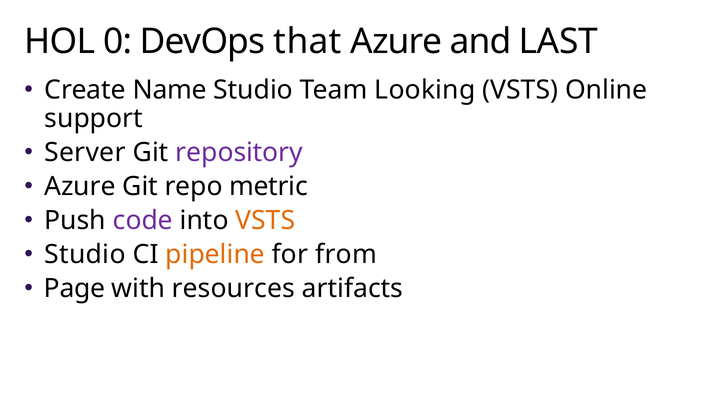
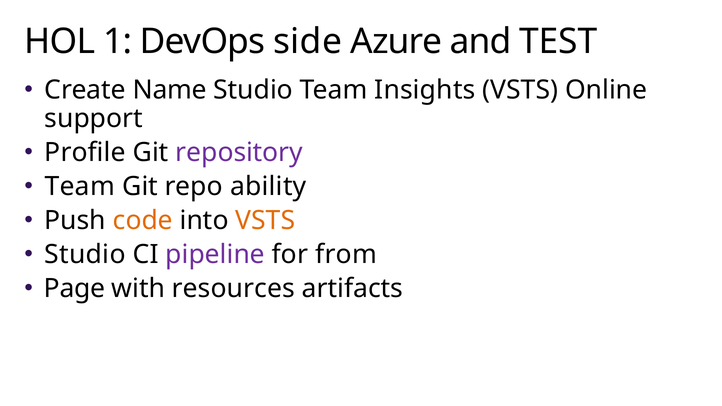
0: 0 -> 1 (118, 41)
that: that -> side (308, 41)
LAST: LAST -> TEST (558, 41)
Looking: Looking -> Insights (425, 90)
Server: Server -> Profile (85, 153)
Azure: Azure -> Team (80, 187)
metric: metric -> ability (268, 187)
code colour: purple -> orange (143, 221)
pipeline colour: orange -> purple (215, 254)
